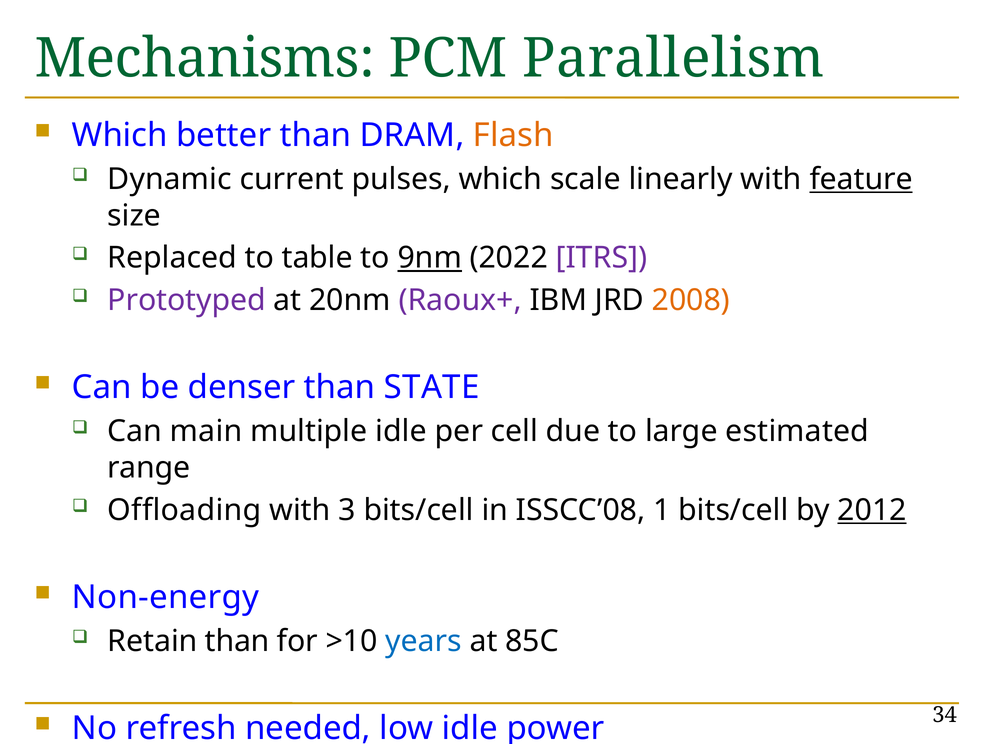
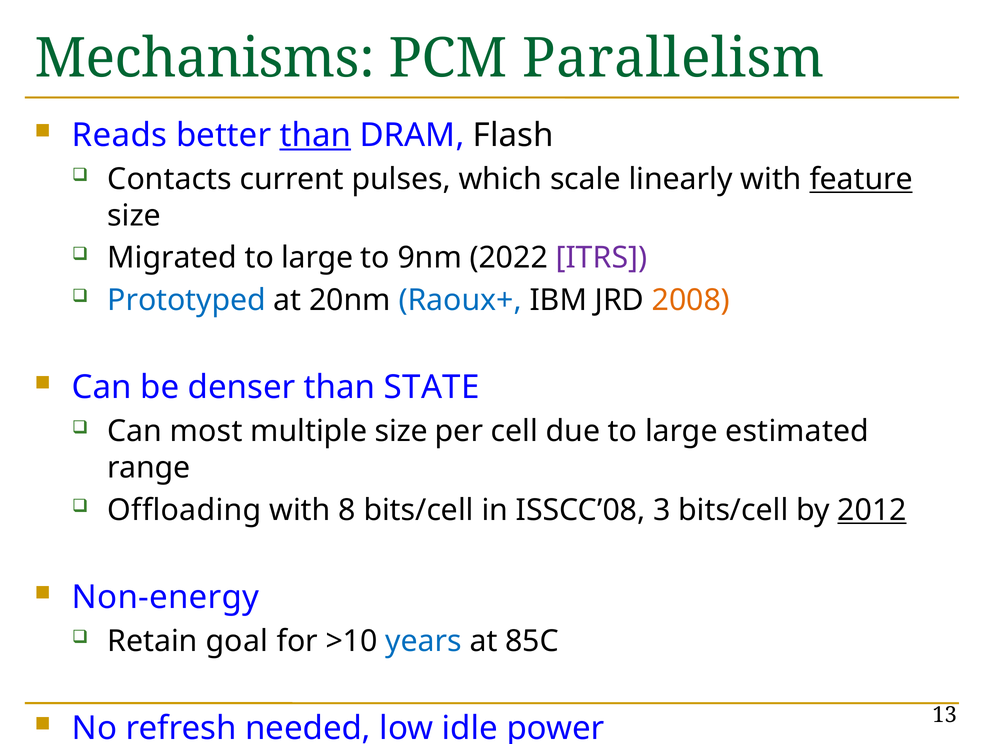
Which: Which -> Reads (120, 135)
than underline: none -> present (315, 135)
Flash colour: orange -> black (513, 135)
Dynamic: Dynamic -> Contacts (170, 179)
Replaced: Replaced -> Migrated (172, 258)
table: table -> large (317, 258)
9nm underline: present -> none (430, 258)
Prototyped colour: purple -> blue (187, 300)
Raoux+ colour: purple -> blue (460, 300)
main: main -> most (206, 431)
multiple idle: idle -> size (401, 431)
3: 3 -> 8 (347, 510)
1: 1 -> 3 (662, 510)
Retain than: than -> goal (237, 641)
34: 34 -> 13 (945, 715)
